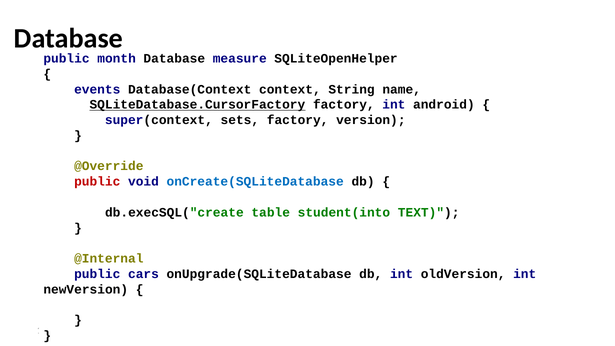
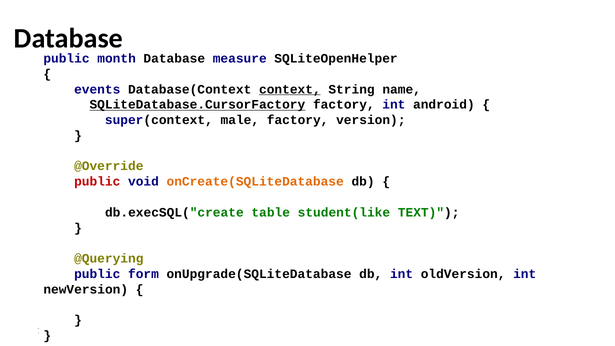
context underline: none -> present (290, 89)
sets: sets -> male (240, 120)
onCreate(SQLiteDatabase colour: blue -> orange (255, 182)
student(into: student(into -> student(like (344, 212)
@Internal: @Internal -> @Querying (109, 259)
cars: cars -> form (143, 274)
